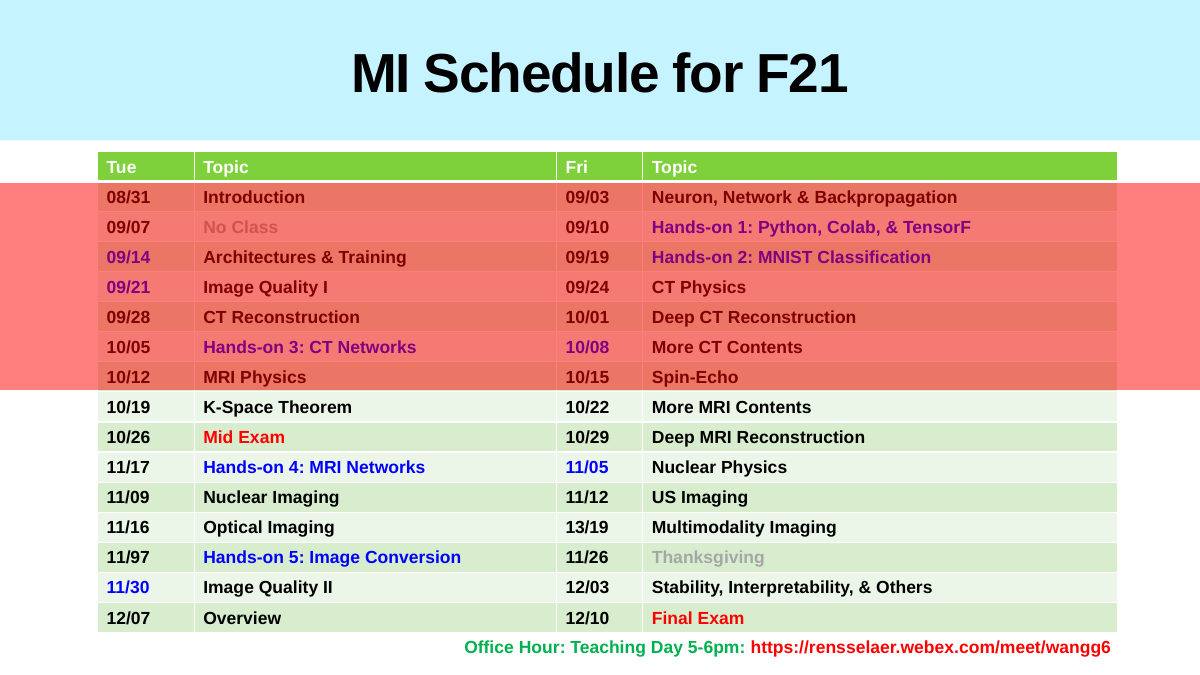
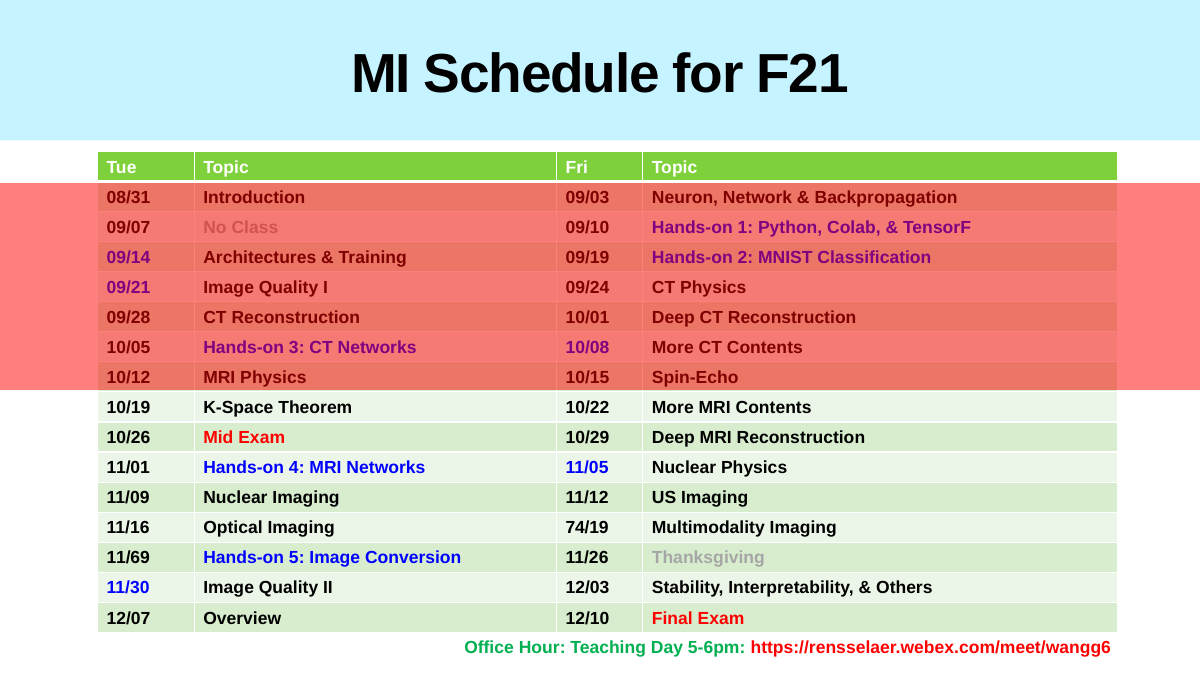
11/17: 11/17 -> 11/01 (128, 468)
13/19: 13/19 -> 74/19 (587, 528)
11/97: 11/97 -> 11/69 (128, 558)
